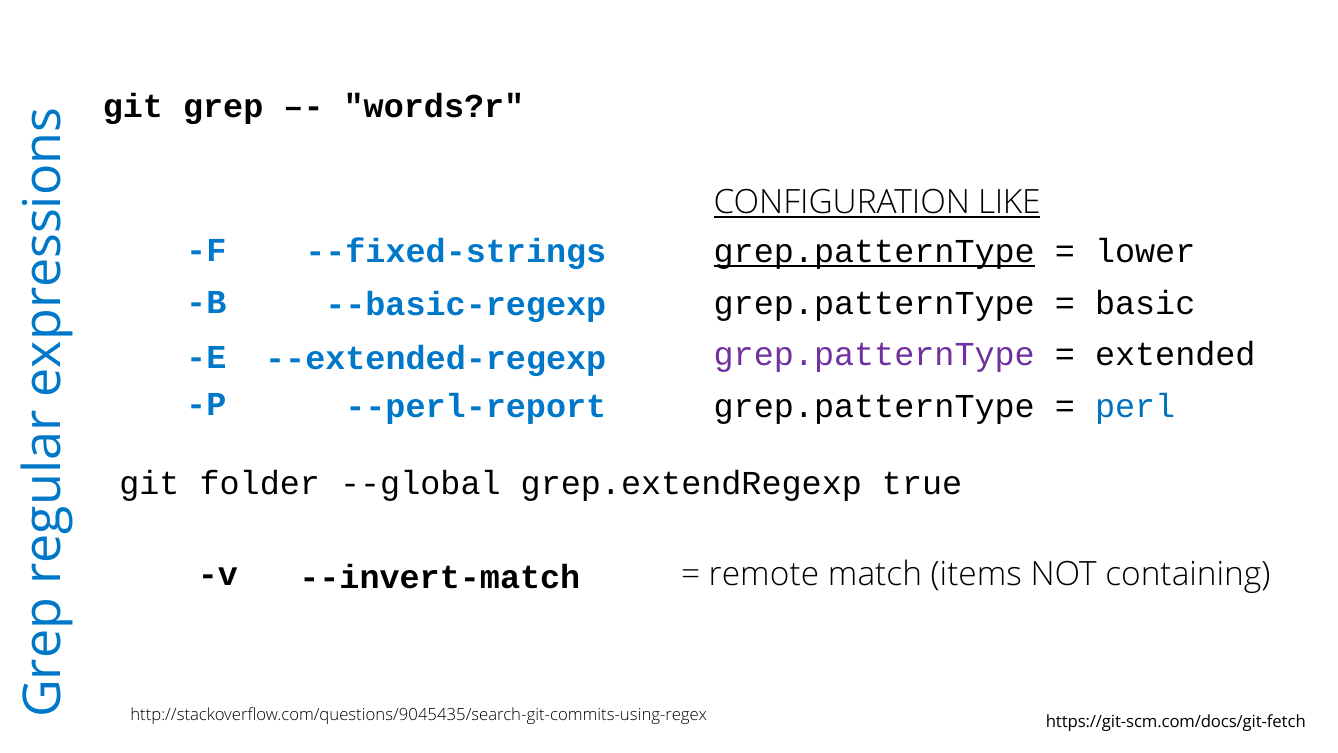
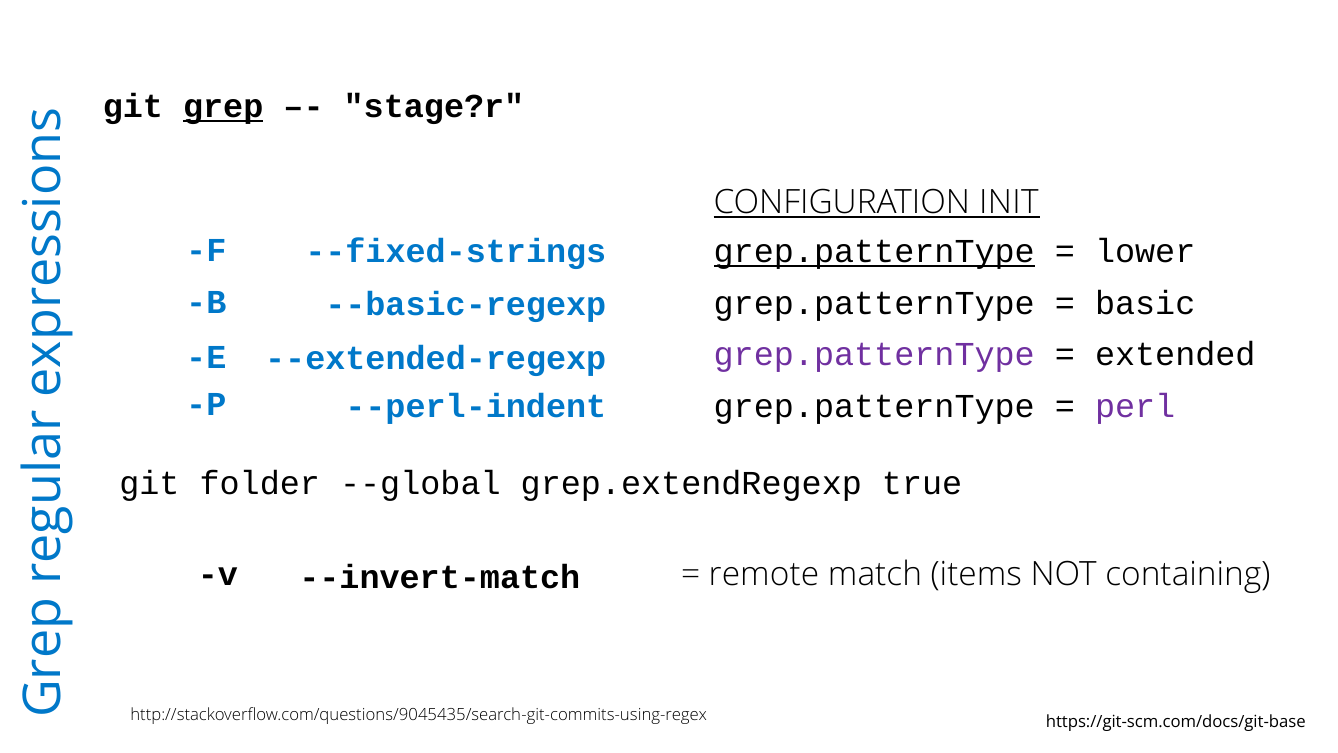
grep underline: none -> present (223, 107)
words?r: words?r -> stage?r (434, 107)
LIKE: LIKE -> INIT (1009, 203)
--perl-report: --perl-report -> --perl-indent (476, 406)
perl colour: blue -> purple (1135, 406)
https://git-scm.com/docs/git-fetch: https://git-scm.com/docs/git-fetch -> https://git-scm.com/docs/git-base (1176, 722)
